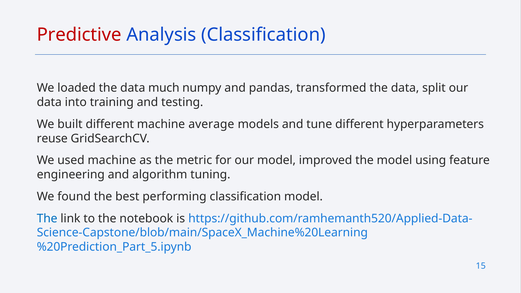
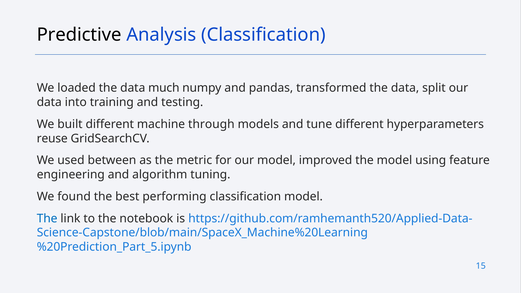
Predictive colour: red -> black (79, 35)
average: average -> through (211, 124)
used machine: machine -> between (112, 160)
